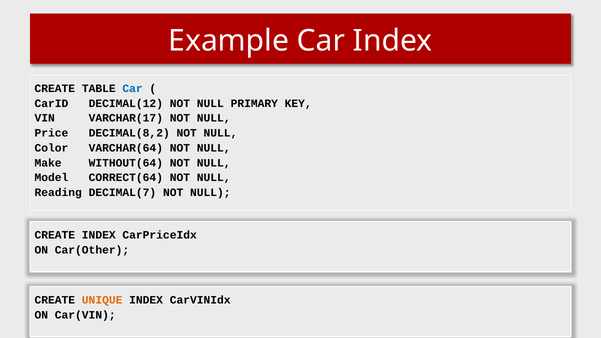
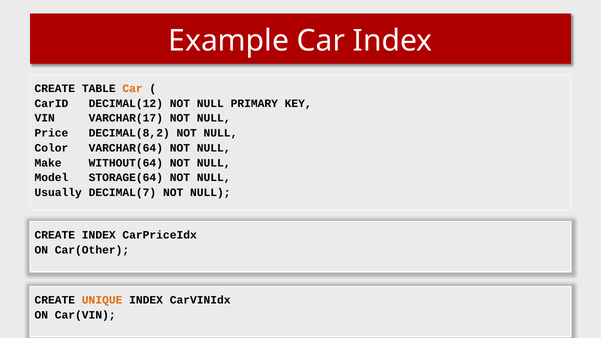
Car colour: blue -> orange (133, 89)
CORRECT(64: CORRECT(64 -> STORAGE(64 (126, 178)
Reading: Reading -> Usually (58, 193)
